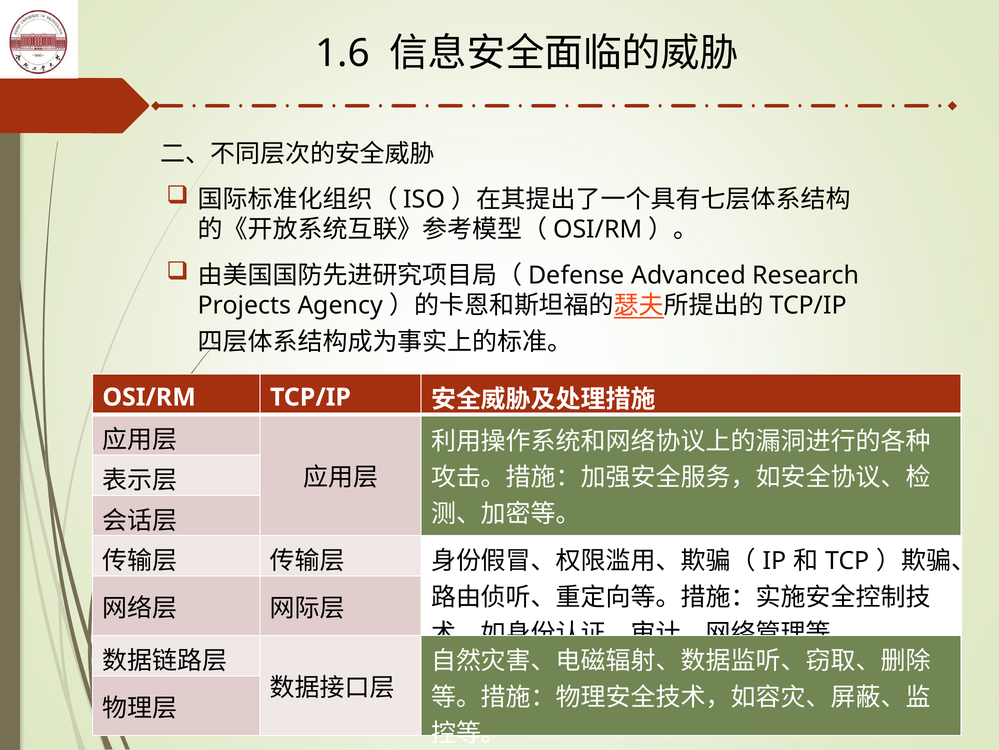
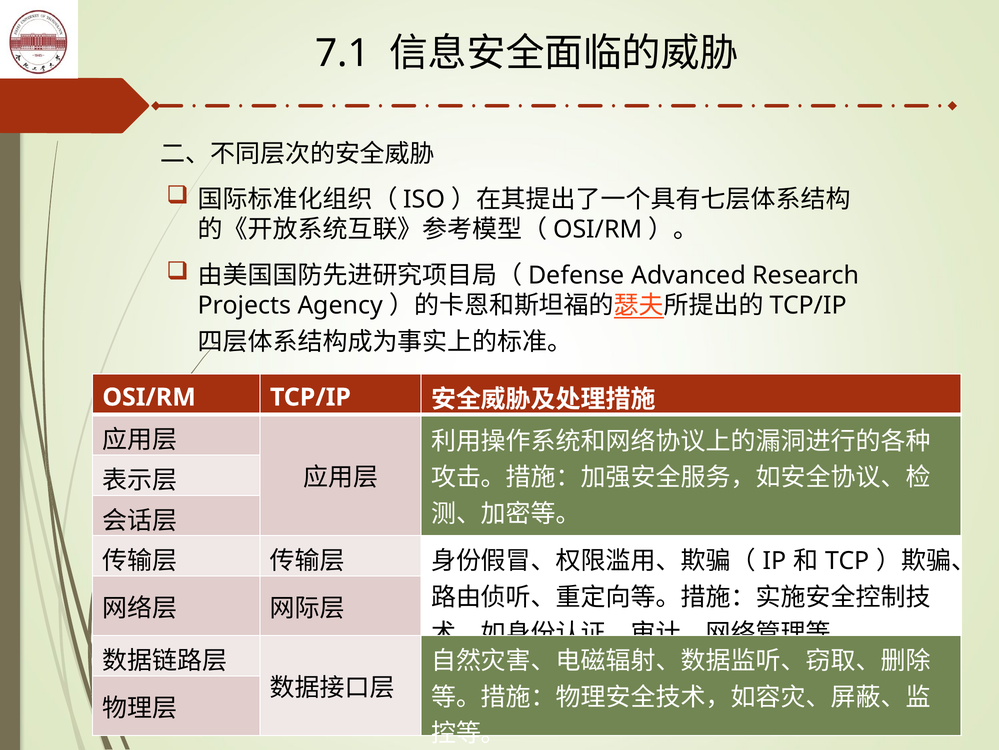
1.6: 1.6 -> 7.1 (343, 53)
